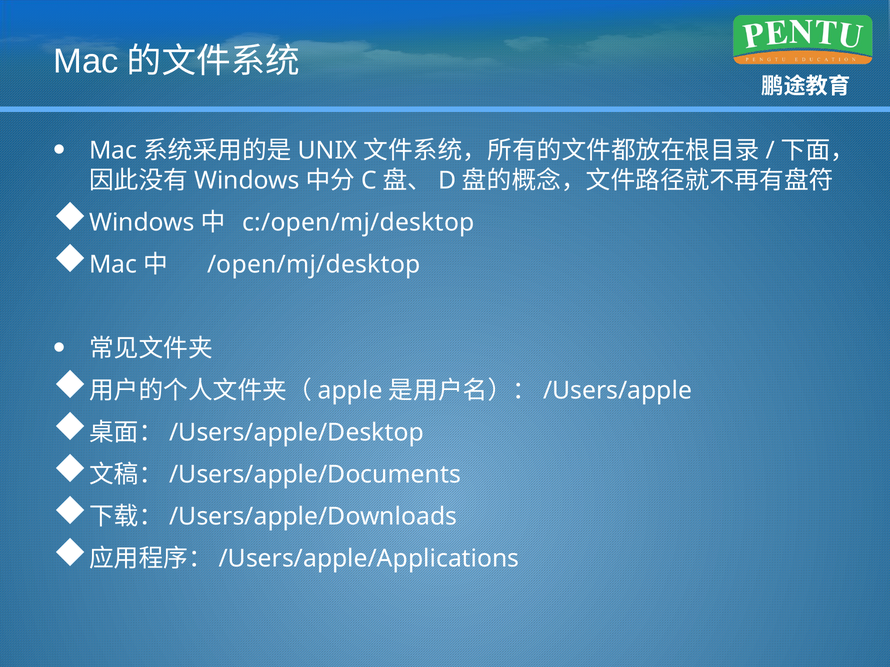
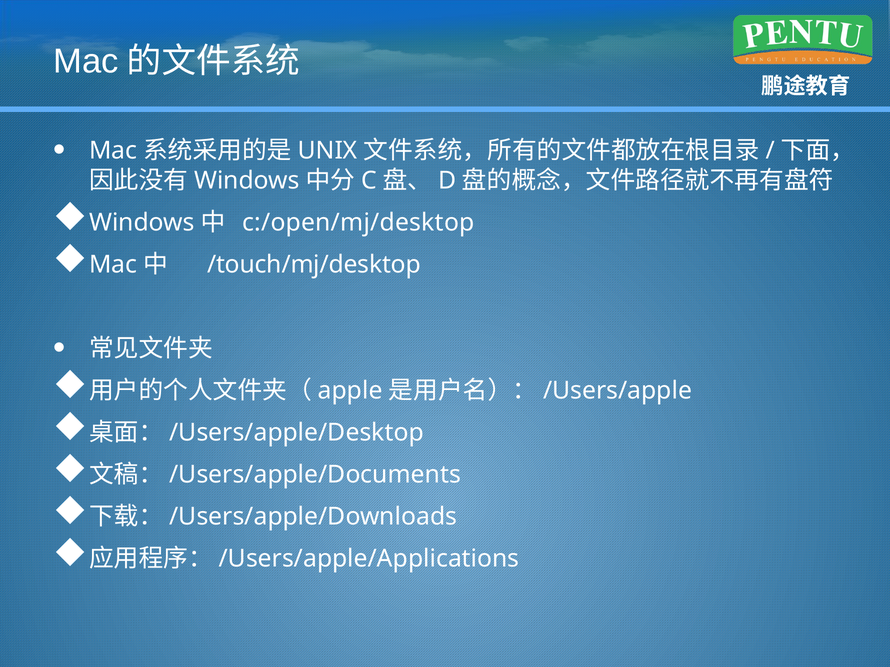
/open/mj/desktop: /open/mj/desktop -> /touch/mj/desktop (314, 265)
